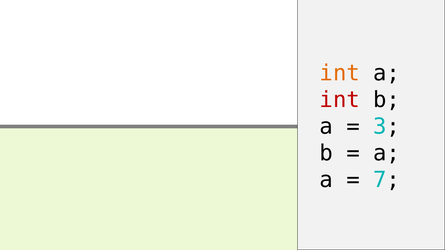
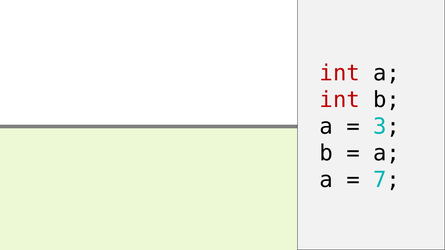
int colour: orange -> red (340, 73)
